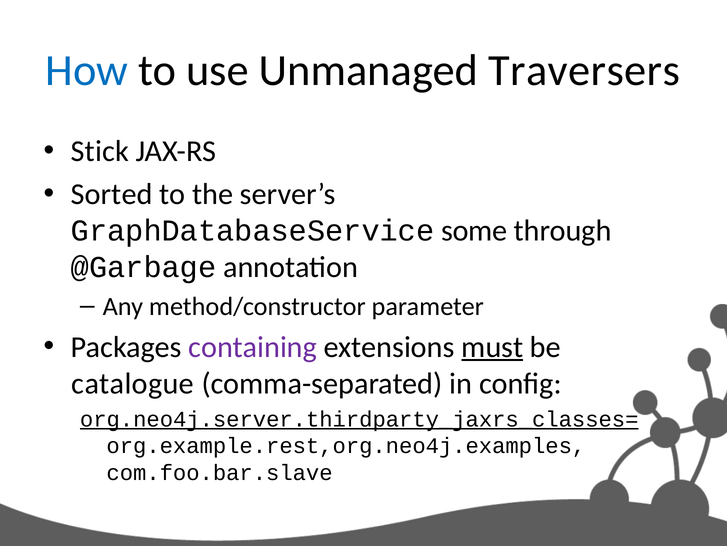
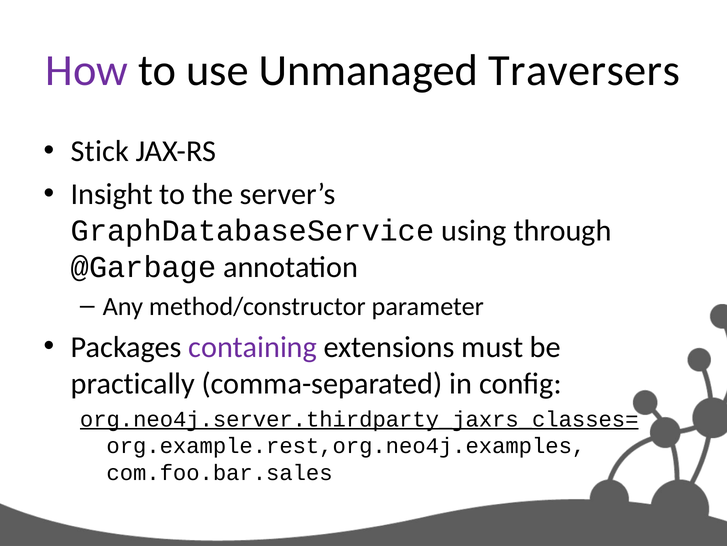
How colour: blue -> purple (87, 70)
Sorted: Sorted -> Insight (112, 194)
some: some -> using (474, 230)
must underline: present -> none (492, 347)
catalogue: catalogue -> practically (133, 383)
com.foo.bar.slave: com.foo.bar.slave -> com.foo.bar.sales (220, 472)
